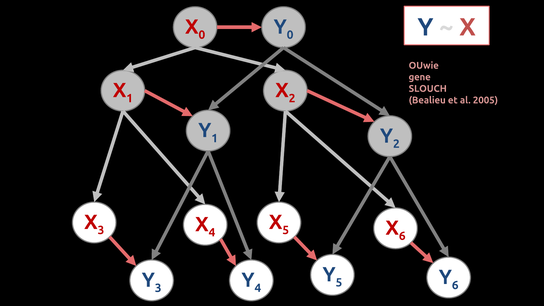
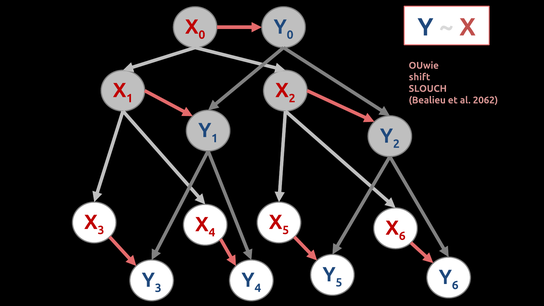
gene: gene -> shift (420, 77)
2005: 2005 -> 2062 (485, 100)
